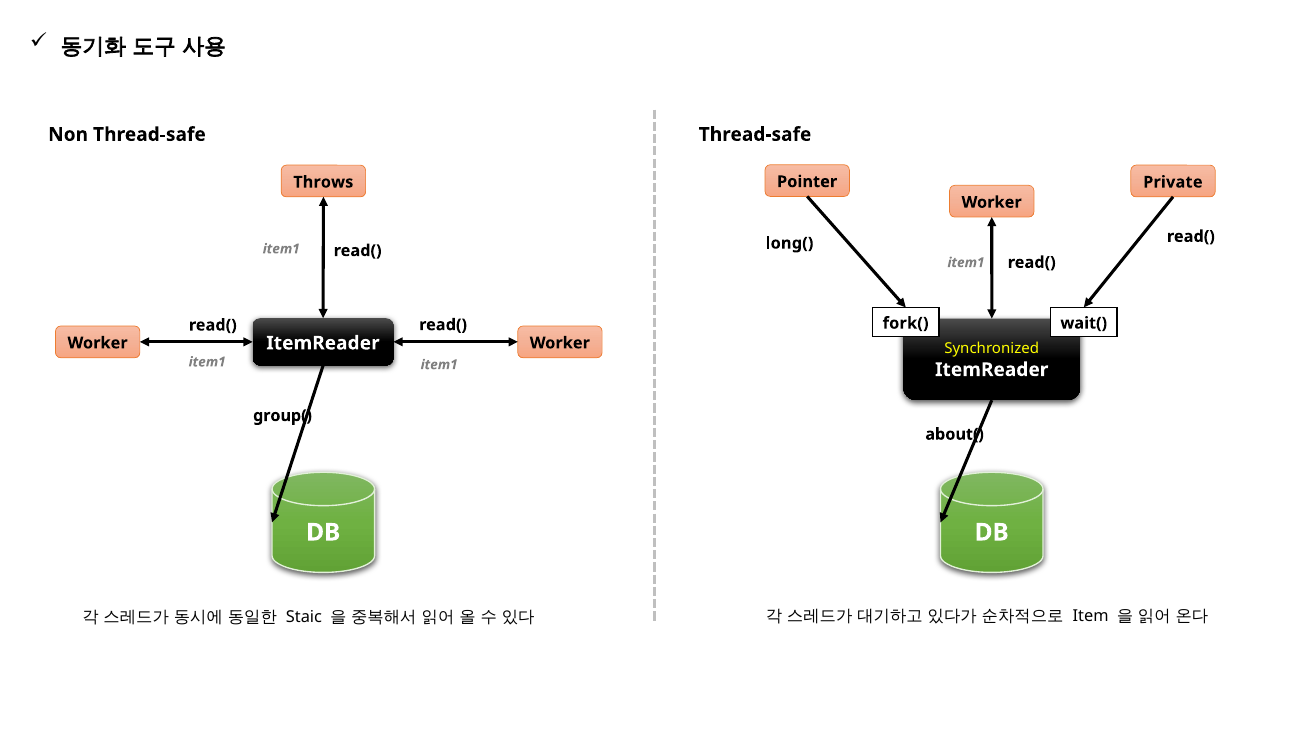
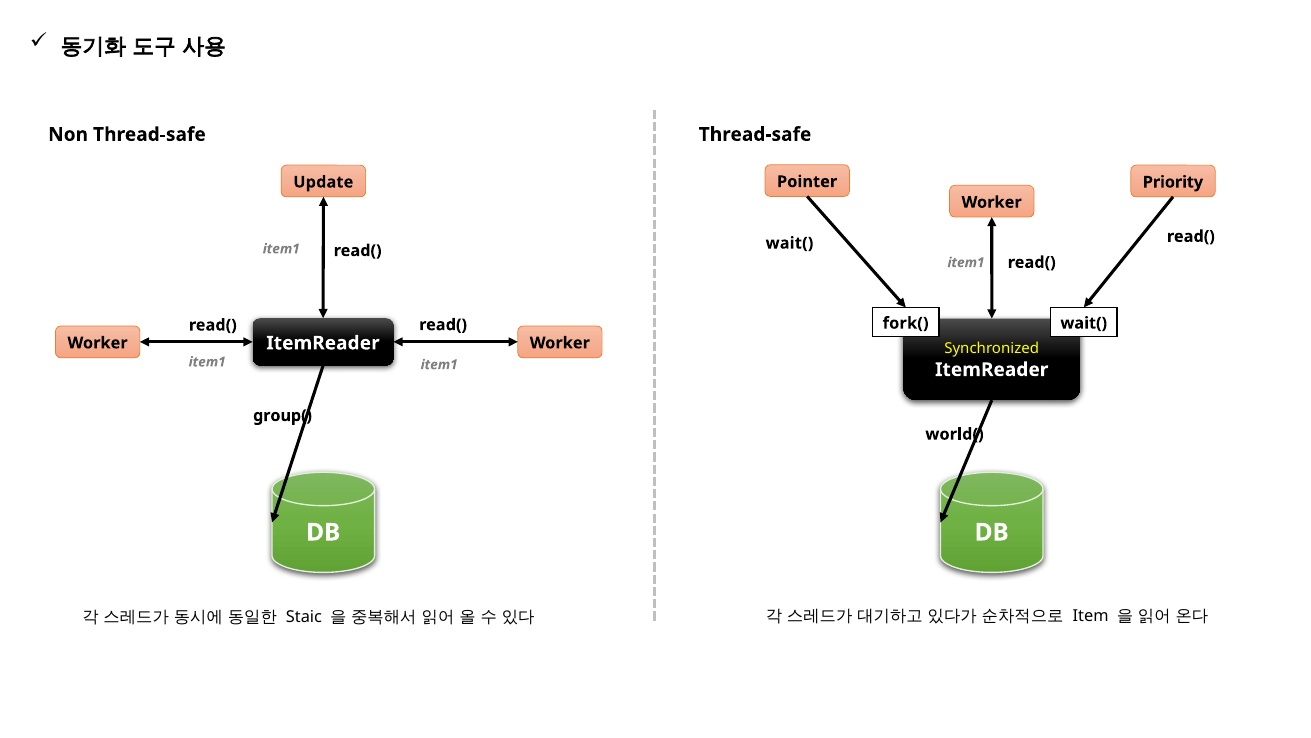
Throws: Throws -> Update (323, 182)
Private: Private -> Priority (1173, 182)
long(: long( -> wait( (789, 243)
about(: about( -> world( (954, 434)
